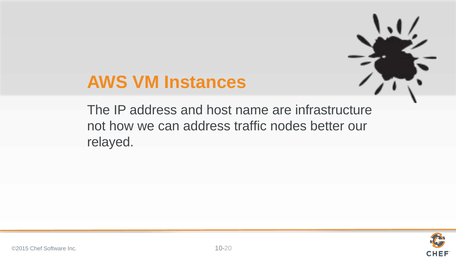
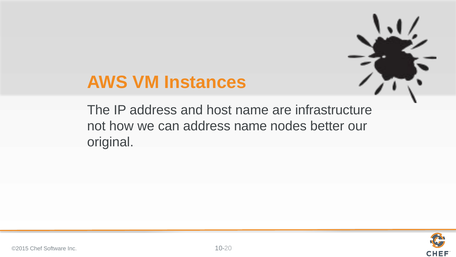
address traffic: traffic -> name (250, 126)
relayed: relayed -> original (110, 142)
